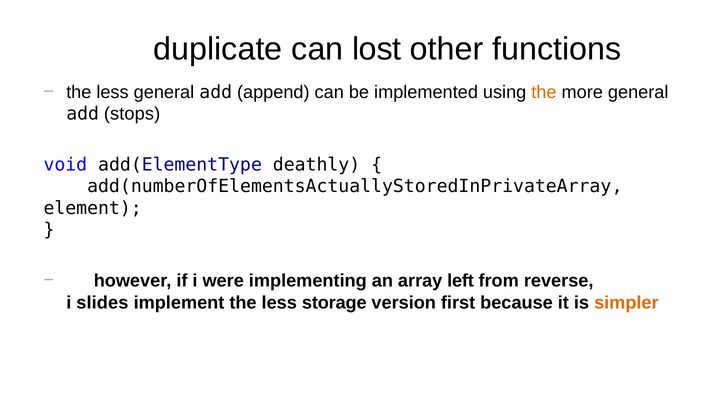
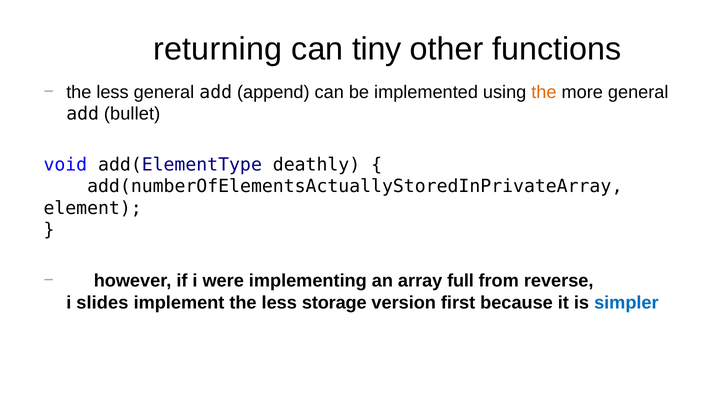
duplicate: duplicate -> returning (218, 49)
lost: lost -> tiny (377, 49)
stops: stops -> bullet (132, 114)
left: left -> full (461, 281)
simpler colour: orange -> blue (626, 303)
